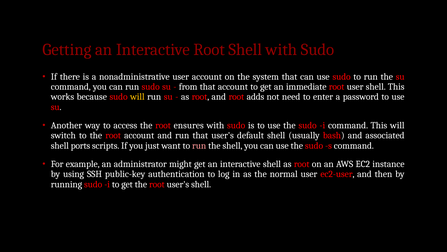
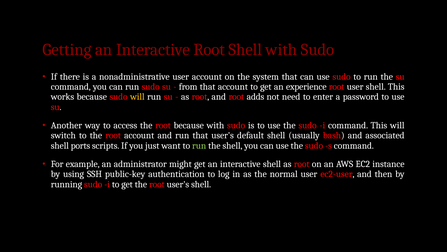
immediate: immediate -> experience (306, 87)
root ensures: ensures -> because (189, 125)
run colour: pink -> light green (199, 145)
